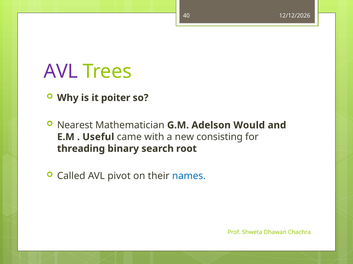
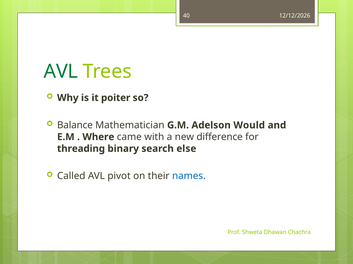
AVL colour: purple -> green (61, 72)
Nearest: Nearest -> Balance (75, 126)
Useful: Useful -> Where (98, 137)
consisting: consisting -> difference (220, 137)
root: root -> else (186, 149)
